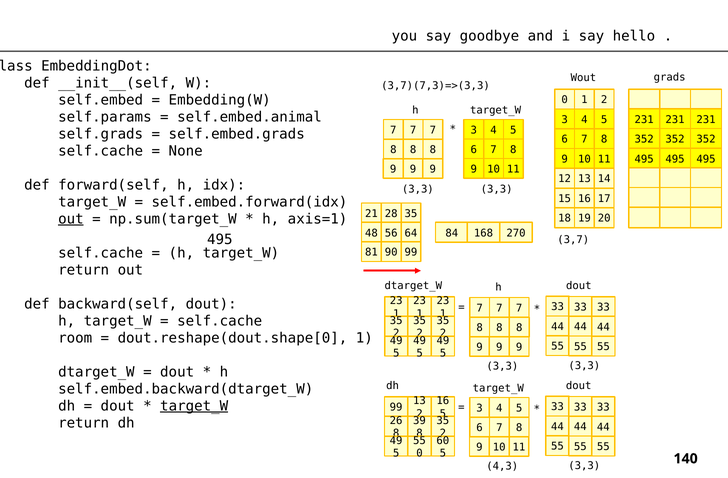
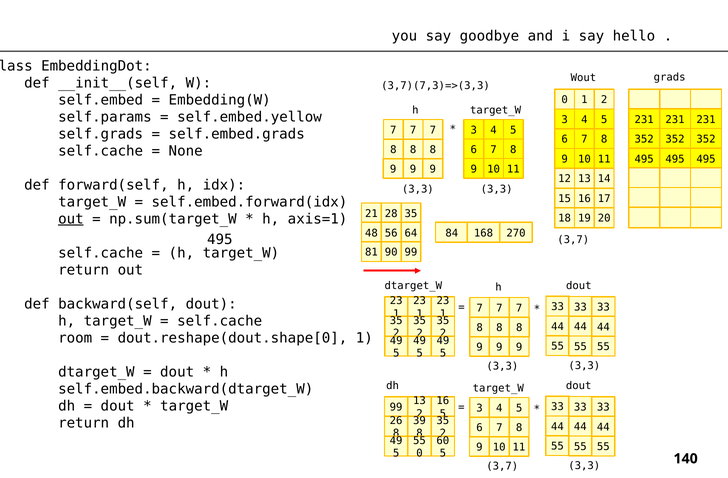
self.embed.animal: self.embed.animal -> self.embed.yellow (250, 117)
target_W underline: present -> none (194, 406)
4,3: 4,3 -> 3,7 (502, 466)
